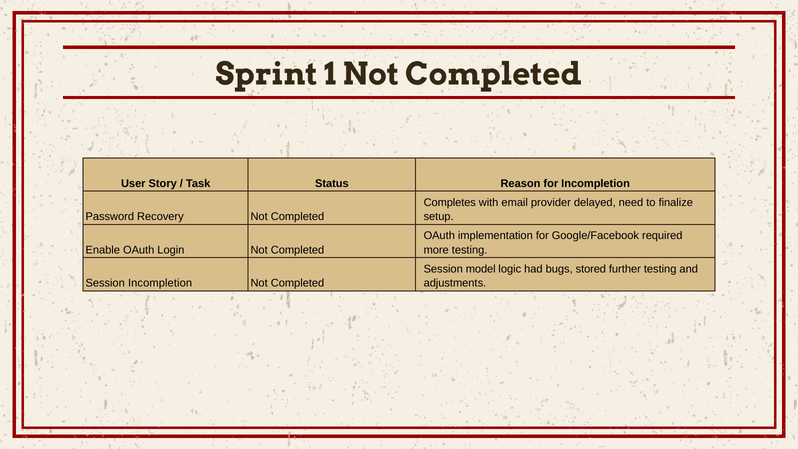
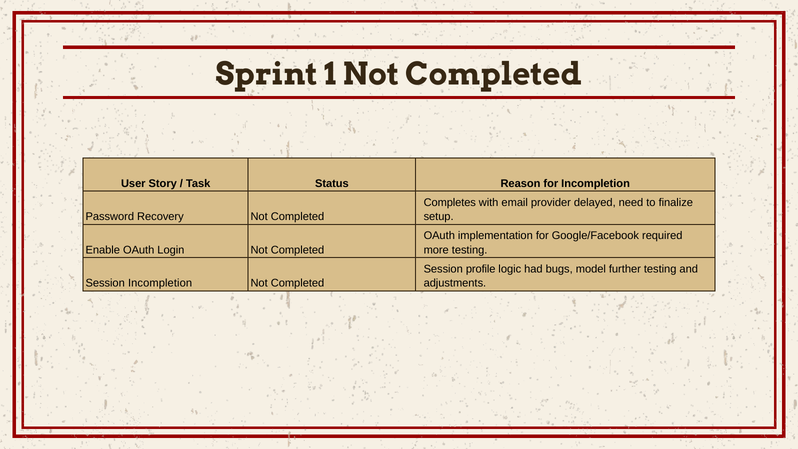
model: model -> profile (481, 269)
stored: stored -> model (591, 269)
